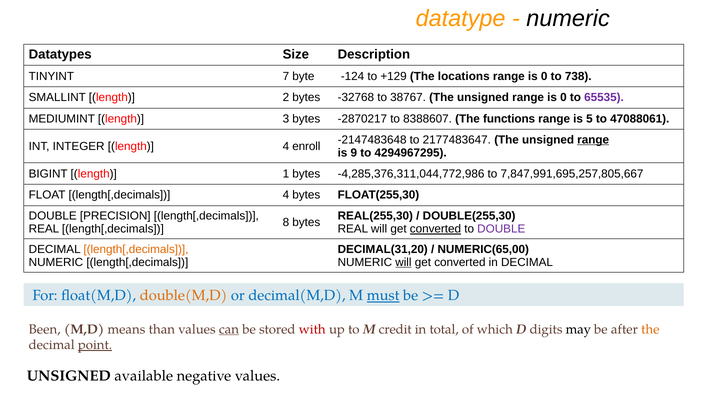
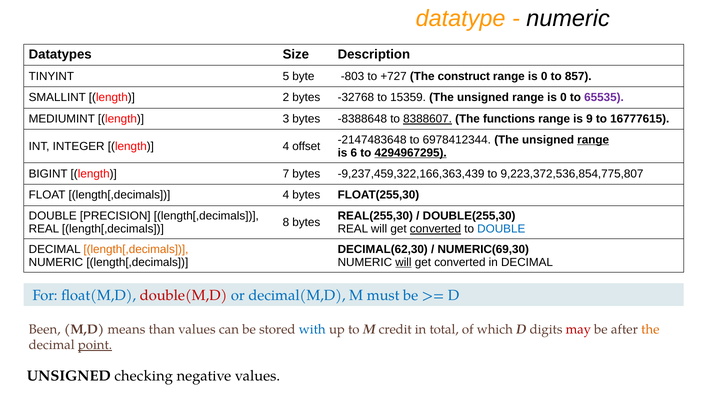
7: 7 -> 5 (286, 76)
-124: -124 -> -803 (353, 76)
+129: +129 -> +727 (394, 76)
locations: locations -> construct (464, 76)
738: 738 -> 857 (578, 76)
38767: 38767 -> 15359 (408, 98)
-2870217: -2870217 -> -8388648 (362, 119)
8388607 underline: none -> present (428, 119)
5: 5 -> 9 (589, 119)
47088061: 47088061 -> 16777615 (640, 119)
2177483647: 2177483647 -> 6978412344 (457, 140)
enroll: enroll -> offset (306, 146)
9: 9 -> 6 (354, 153)
4294967295 underline: none -> present (411, 153)
1: 1 -> 7 (286, 174)
-4,285,376,311,044,772,986: -4,285,376,311,044,772,986 -> -9,237,459,322,166,363,439 (411, 174)
7,847,991,695,257,805,667: 7,847,991,695,257,805,667 -> 9,223,372,536,854,775,807 (572, 174)
DOUBLE colour: purple -> blue (501, 229)
DECIMAL(31,20: DECIMAL(31,20 -> DECIMAL(62,30 (383, 250)
NUMERIC(65,00: NUMERIC(65,00 -> NUMERIC(69,30 (483, 250)
double(M,D colour: orange -> red (184, 296)
must underline: present -> none (383, 296)
can underline: present -> none (229, 330)
with colour: red -> blue (312, 330)
may colour: black -> red (578, 330)
available: available -> checking (144, 376)
